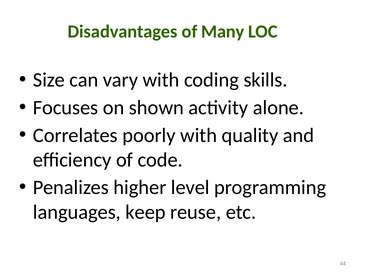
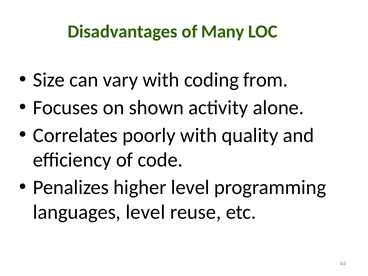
skills: skills -> from (266, 80)
languages keep: keep -> level (145, 212)
